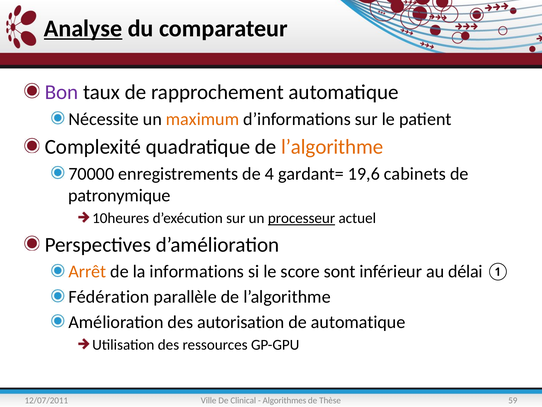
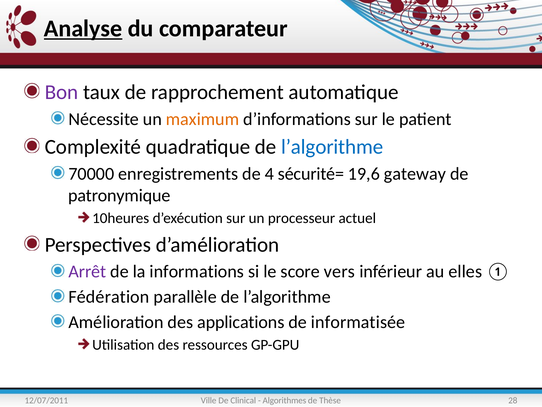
l’algorithme colour: orange -> blue (332, 147)
gardant=: gardant= -> sécurité= (311, 174)
cabinets: cabinets -> gateway (415, 174)
processeur underline: present -> none (301, 218)
Arrêt colour: orange -> purple (87, 271)
sont: sont -> vers (339, 271)
délai: délai -> elles (465, 271)
autorisation: autorisation -> applications (241, 322)
de automatique: automatique -> informatisée (358, 322)
59: 59 -> 28 (513, 400)
